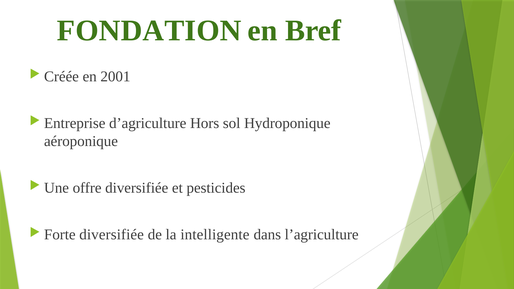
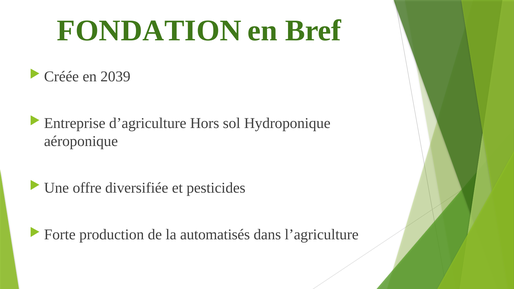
2001: 2001 -> 2039 (115, 76)
Forte diversifiée: diversifiée -> production (112, 235)
intelligente: intelligente -> automatisés (215, 235)
